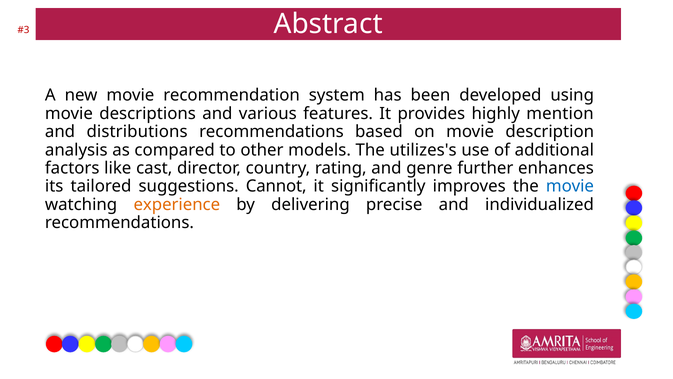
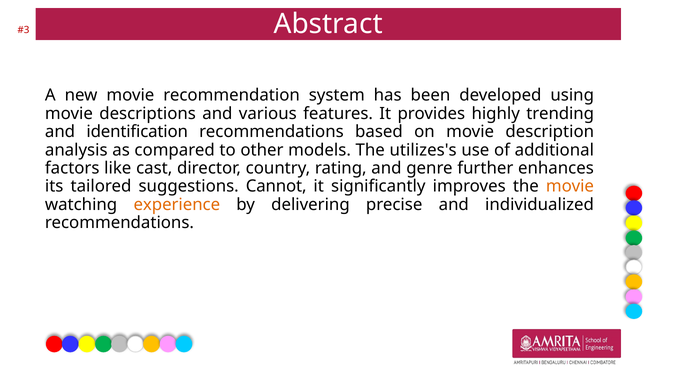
mention: mention -> trending (560, 113)
distributions: distributions -> identification (137, 132)
movie colour: blue -> orange (570, 186)
